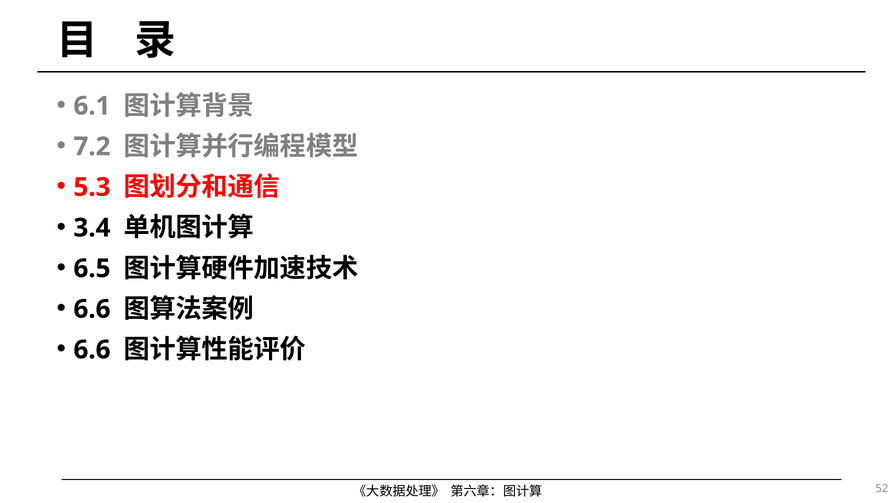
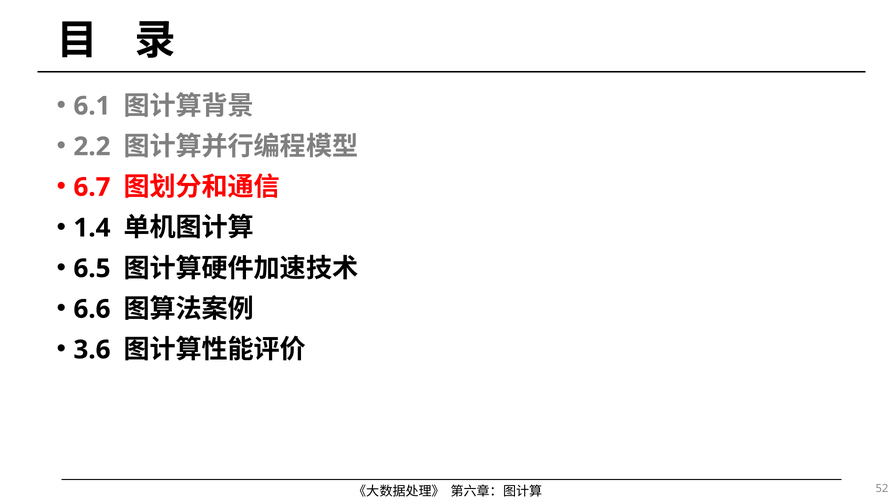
7.2: 7.2 -> 2.2 (92, 147)
5.3: 5.3 -> 6.7 (92, 187)
3.4: 3.4 -> 1.4 (92, 228)
6.6: 6.6 -> 3.6 (92, 350)
